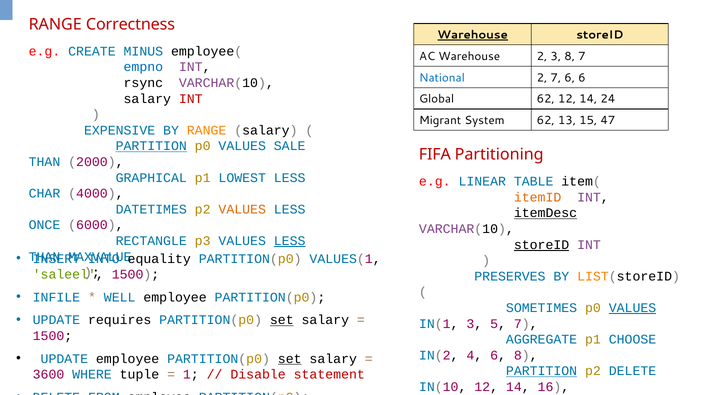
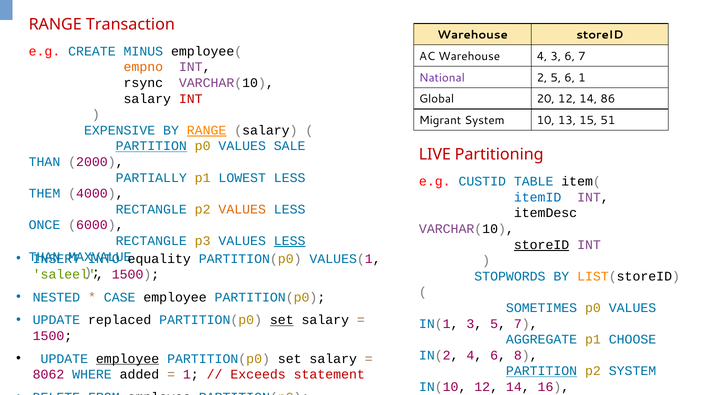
Correctness: Correctness -> Transaction (130, 24)
Warehouse underline: present -> none (473, 35)
Warehouse 2: 2 -> 4 (542, 56)
3 8: 8 -> 6 (570, 56)
empno colour: blue -> orange (143, 67)
National colour: blue -> purple (442, 78)
2 7: 7 -> 5 (556, 78)
6 6: 6 -> 1 (582, 78)
Global 62: 62 -> 20 (546, 99)
24: 24 -> 86 (608, 99)
System 62: 62 -> 10 (546, 121)
47: 47 -> 51 (608, 121)
RANGE underline: none -> present (207, 130)
FIFA: FIFA -> LIVE (435, 155)
GRAPHICAL: GRAPHICAL -> PARTIALLY (151, 178)
LINEAR: LINEAR -> CUSTID (482, 182)
CHAR: CHAR -> THEM (44, 194)
itemID colour: orange -> blue (538, 198)
DATETIMES: DATETIMES -> RECTANGLE (151, 210)
itemDesc underline: present -> none (546, 213)
PRESERVES: PRESERVES -> STOPWORDS (510, 277)
INFILE: INFILE -> NESTED (56, 298)
WELL: WELL -> CASE (120, 298)
VALUES underline: present -> none (633, 308)
requires: requires -> replaced (120, 320)
employee underline: none -> present (128, 359)
set underline: present -> none (290, 359)
p2 DELETE: DELETE -> SYSTEM (633, 372)
3600: 3600 -> 8062 (49, 375)
tuple: tuple -> added (139, 375)
Disable: Disable -> Exceeds (258, 375)
